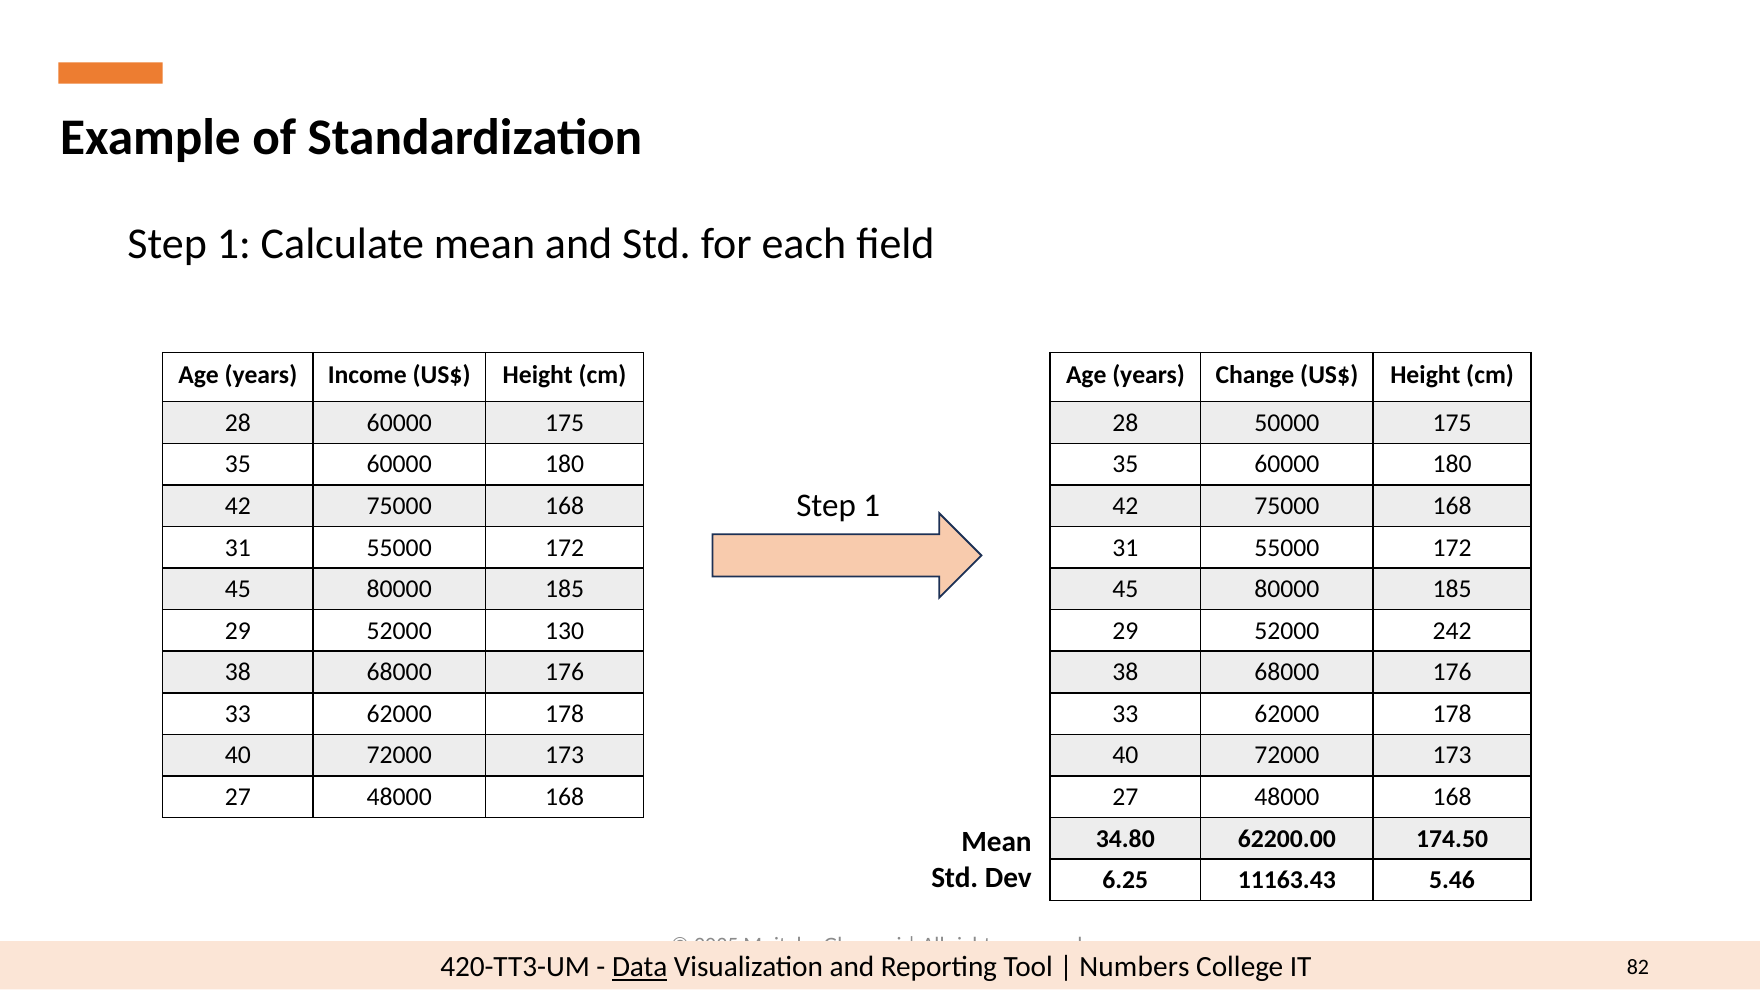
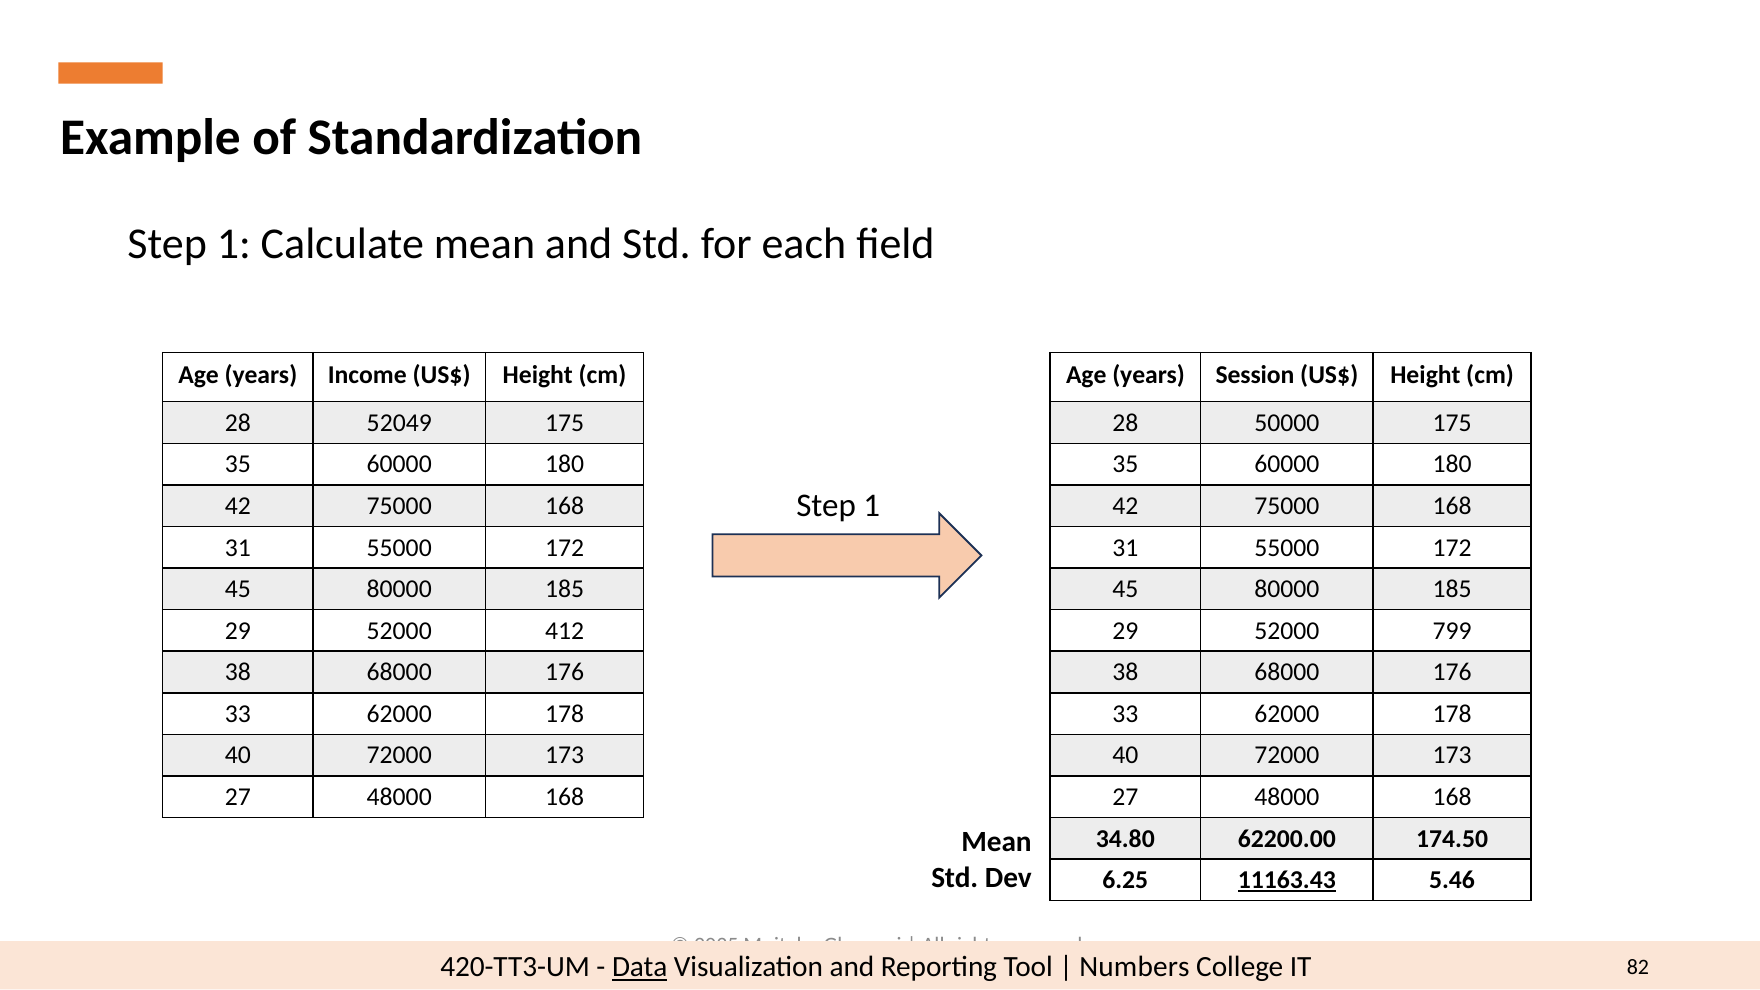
Change: Change -> Session (1255, 375)
28 60000: 60000 -> 52049 (399, 423)
130: 130 -> 412 (565, 631)
242: 242 -> 799 (1452, 631)
11163.43 underline: none -> present (1287, 880)
